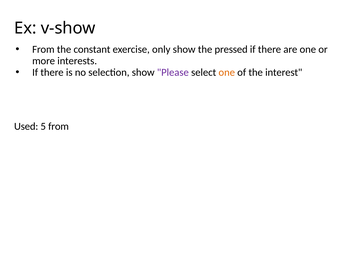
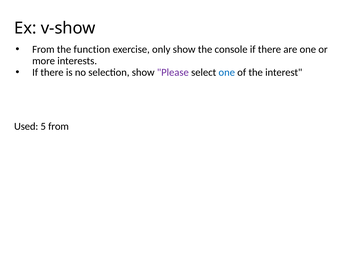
constant: constant -> function (92, 49)
pressed: pressed -> console (231, 49)
one colour: orange -> blue (227, 72)
